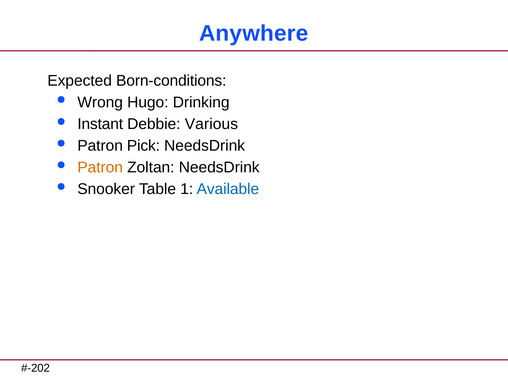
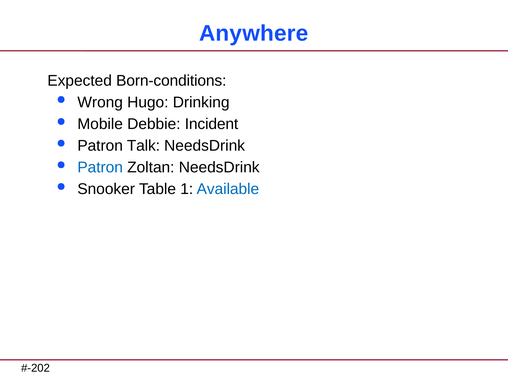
Instant: Instant -> Mobile (100, 124)
Various: Various -> Incident (212, 124)
Pick: Pick -> Talk (143, 146)
Patron colour: orange -> blue (100, 167)
